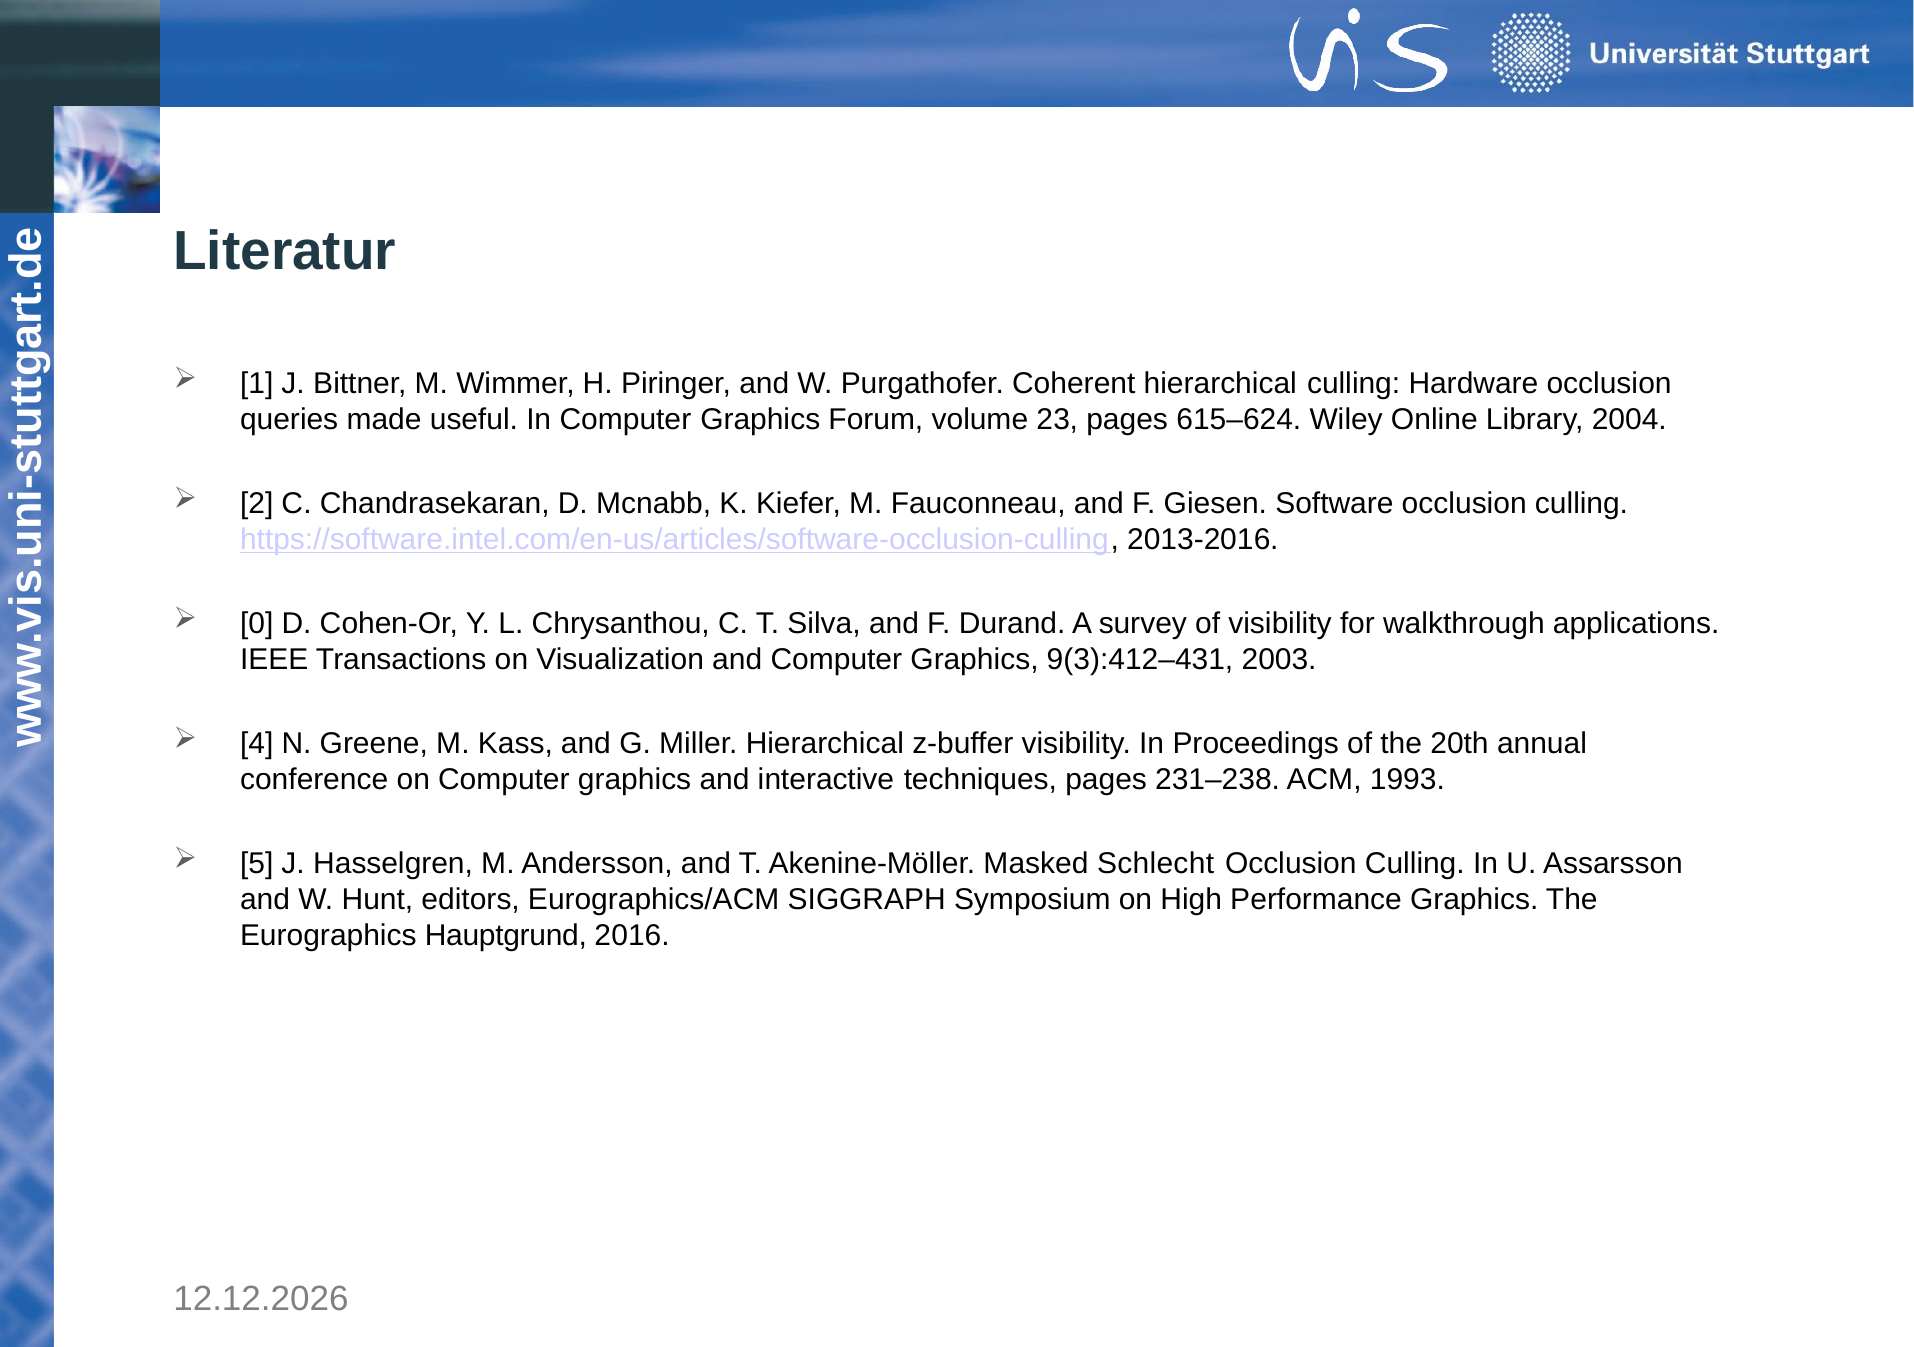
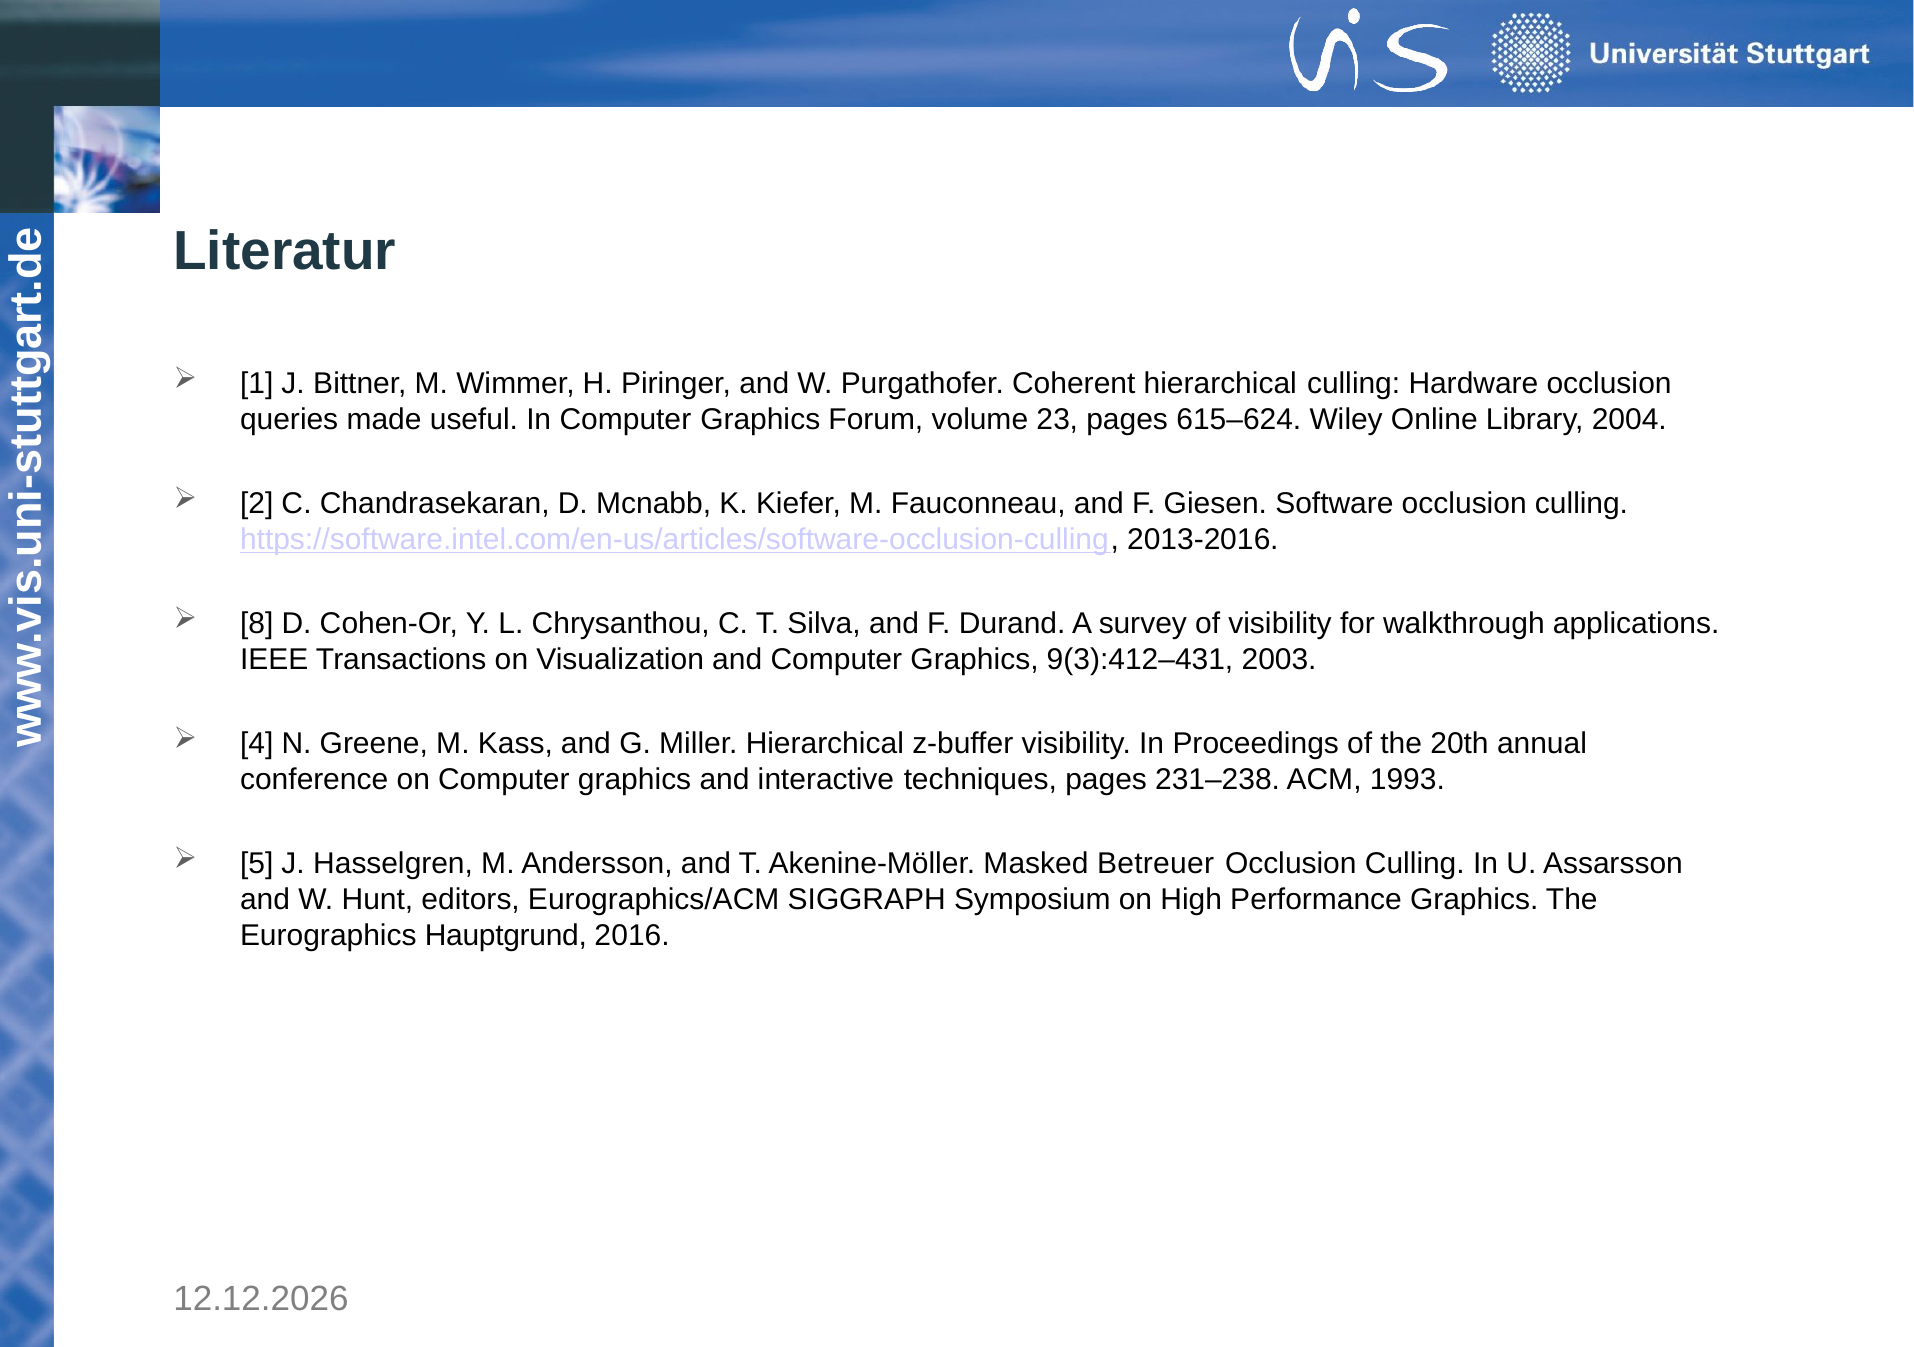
0: 0 -> 8 (257, 623)
Schlecht: Schlecht -> Betreuer (1156, 863)
